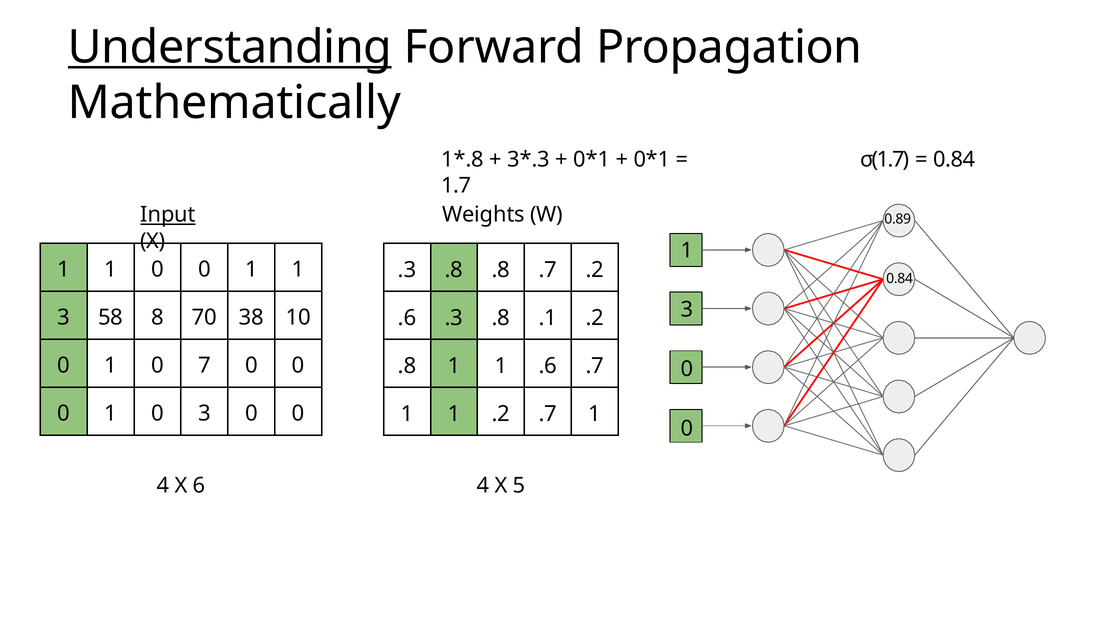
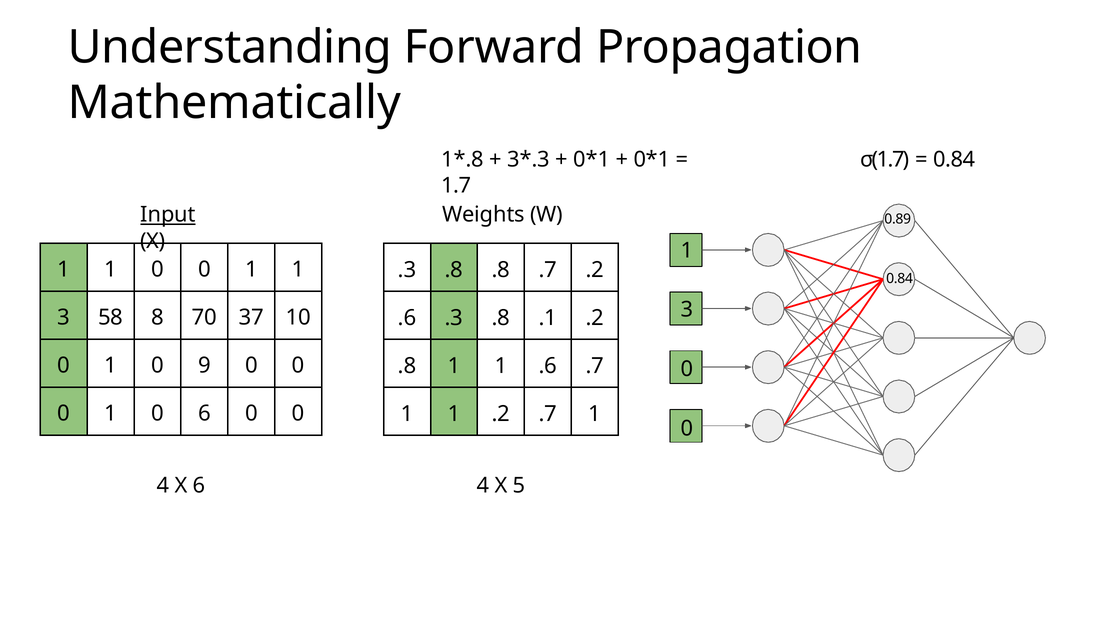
Understanding underline: present -> none (230, 47)
38: 38 -> 37 (251, 317)
7: 7 -> 9 (204, 365)
0 3: 3 -> 6 (204, 413)
